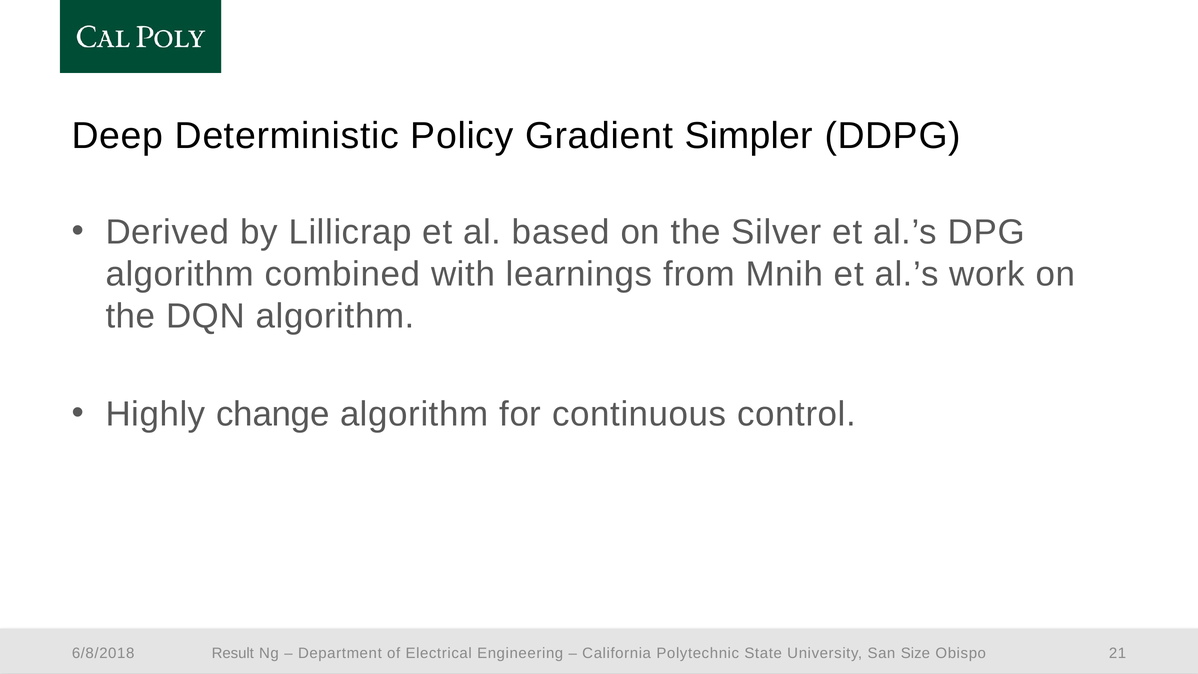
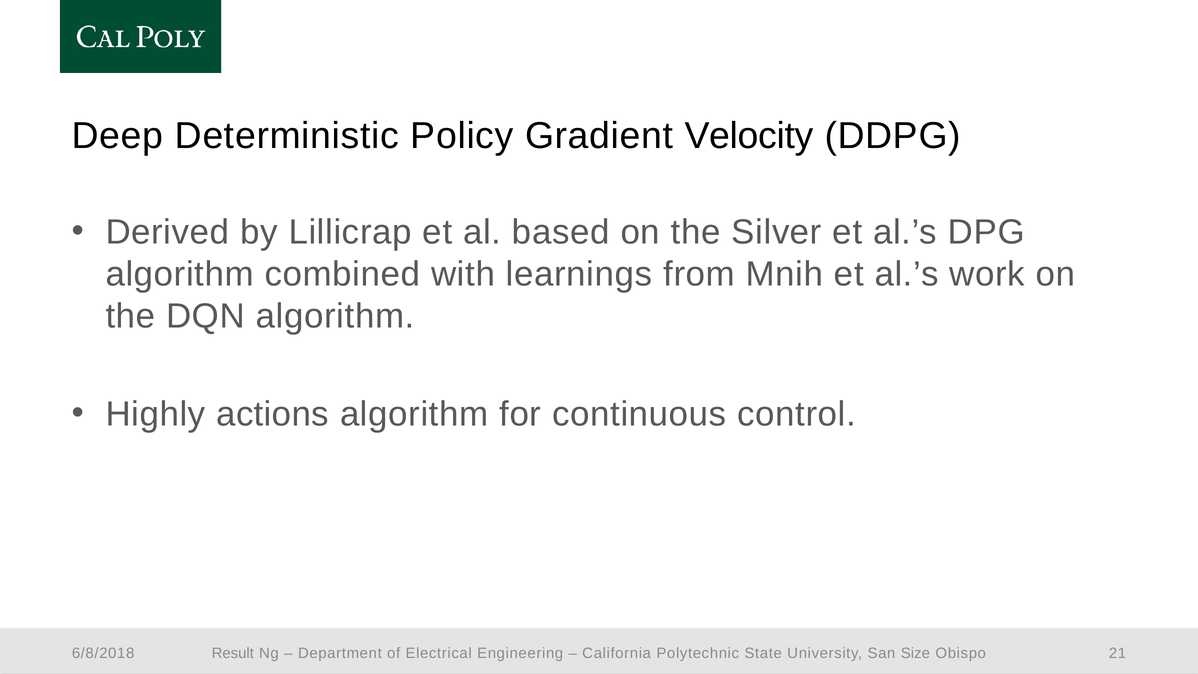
Simpler: Simpler -> Velocity (749, 136)
change: change -> actions (273, 414)
